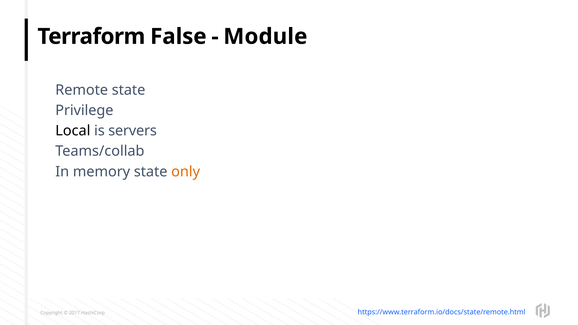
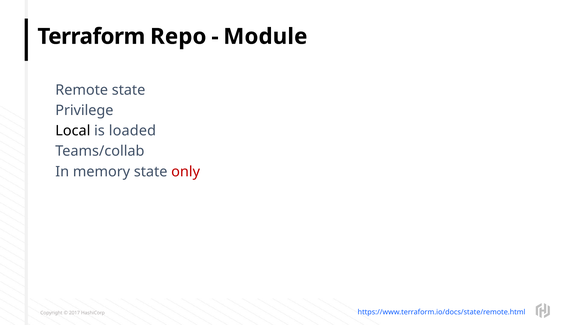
False: False -> Repo (178, 37)
servers: servers -> loaded (132, 131)
only colour: orange -> red (186, 172)
